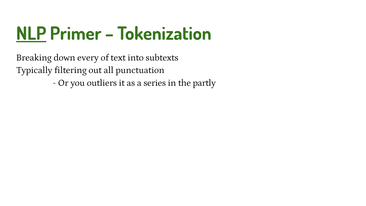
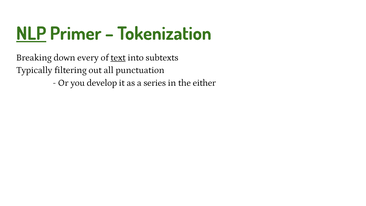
text underline: none -> present (118, 58)
outliers: outliers -> develop (102, 83)
partly: partly -> either (204, 83)
